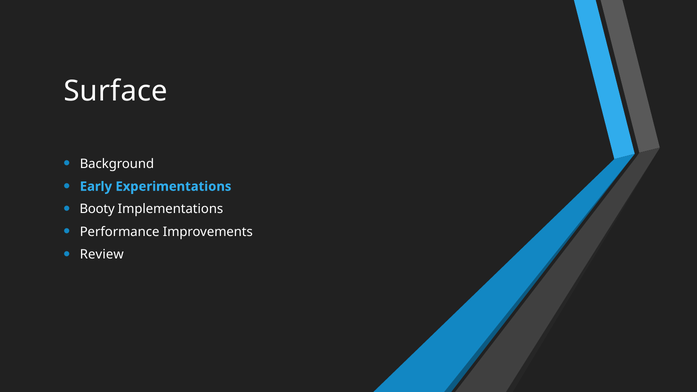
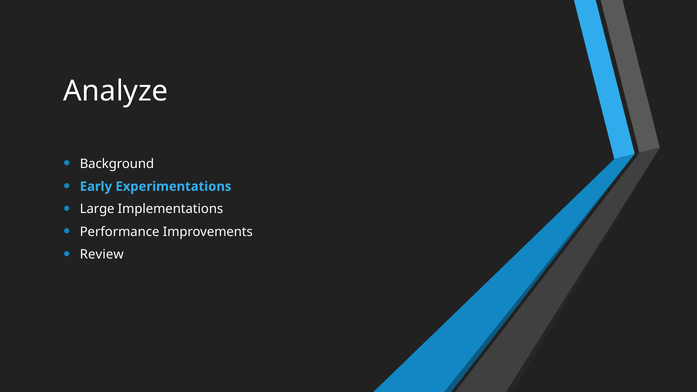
Surface: Surface -> Analyze (116, 91)
Booty: Booty -> Large (97, 209)
